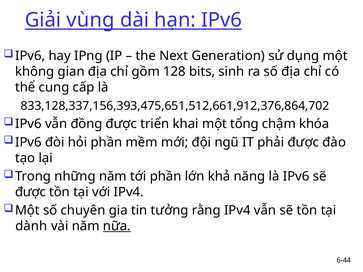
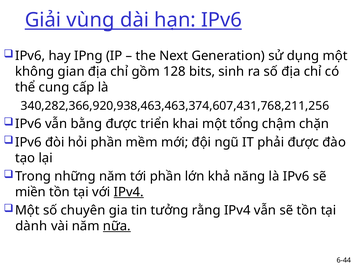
833,128,337,156,393,475,651,512,661,912,376,864,702: 833,128,337,156,393,475,651,512,661,912,376,864,702 -> 340,282,366,920,938,463,463,374,607,431,768,211,256 (175, 106)
đồng: đồng -> bằng (86, 124)
khóa: khóa -> chặn (314, 124)
được: được -> miền (30, 192)
IPv4 underline: none -> present (129, 192)
